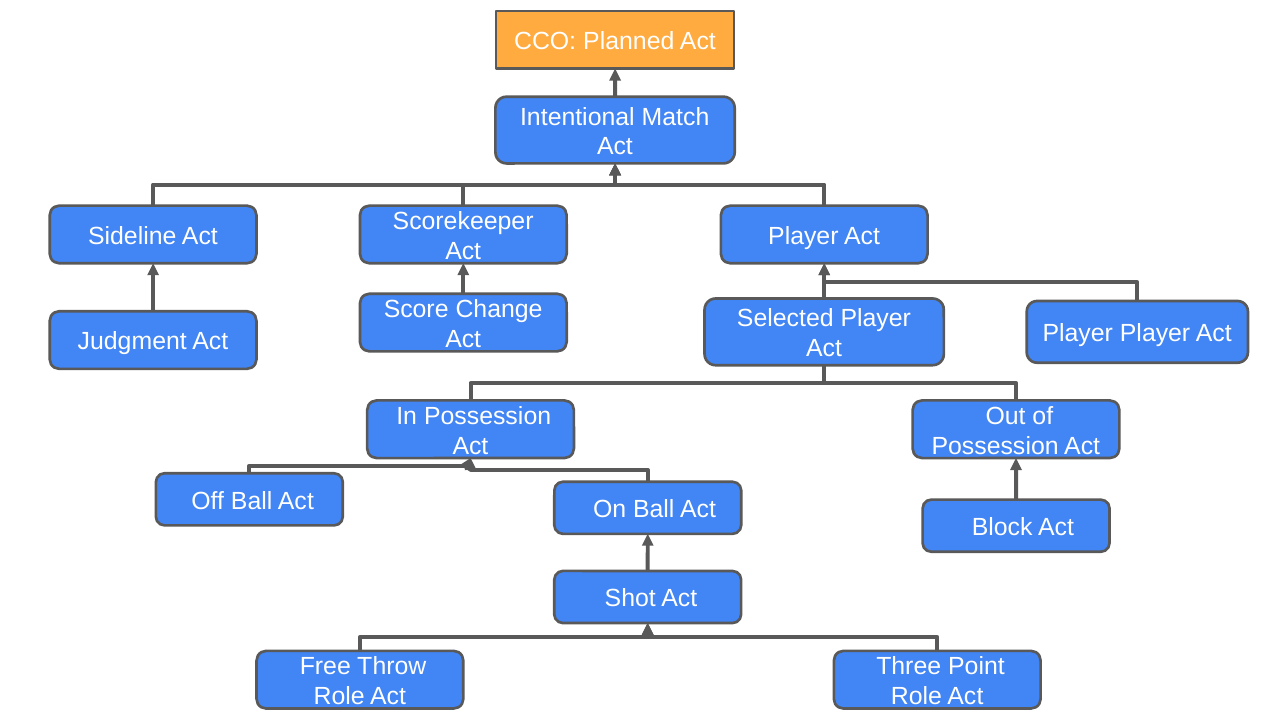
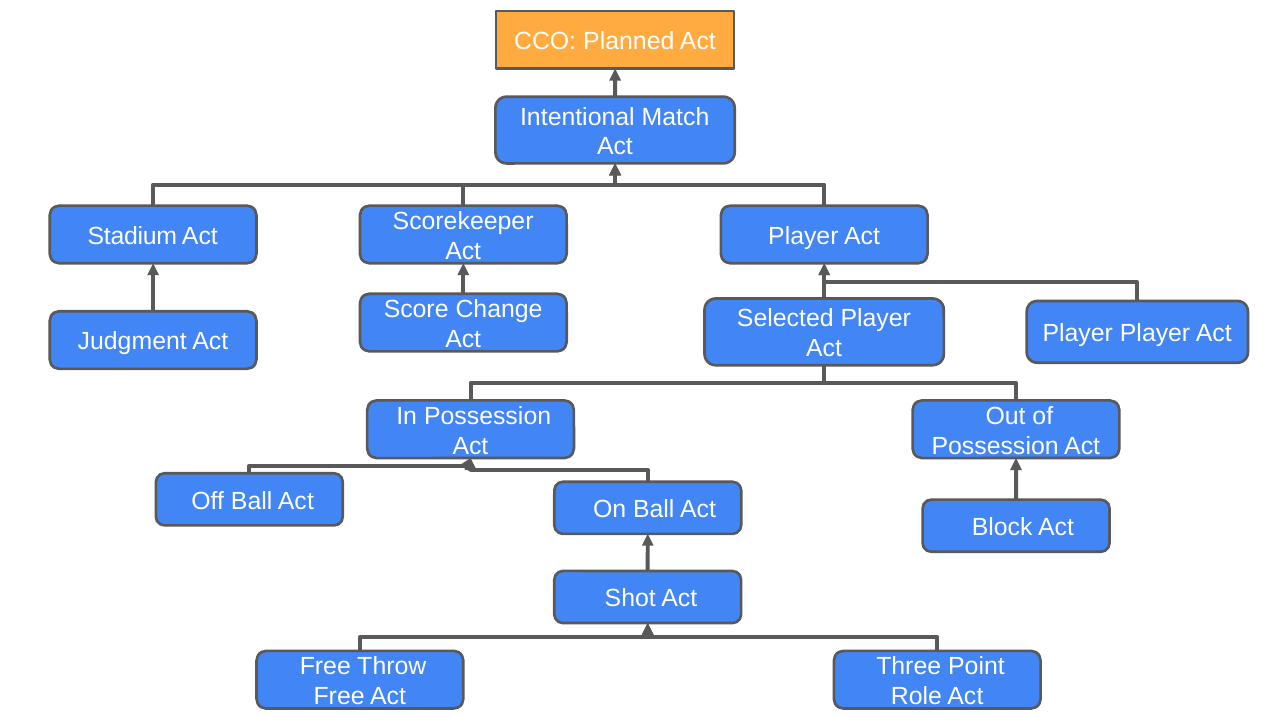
Sideline: Sideline -> Stadium (132, 236)
Role: Role -> Free (339, 697)
